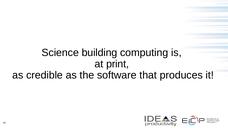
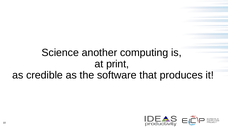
building: building -> another (99, 53)
